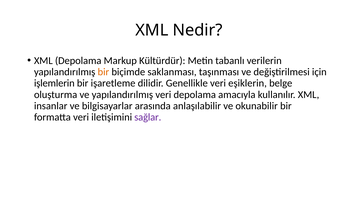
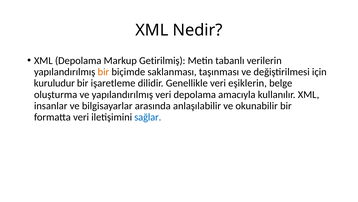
Kültürdür: Kültürdür -> Getirilmiş (162, 61)
işlemlerin: işlemlerin -> kuruludur (54, 83)
sağlar colour: purple -> blue (148, 117)
